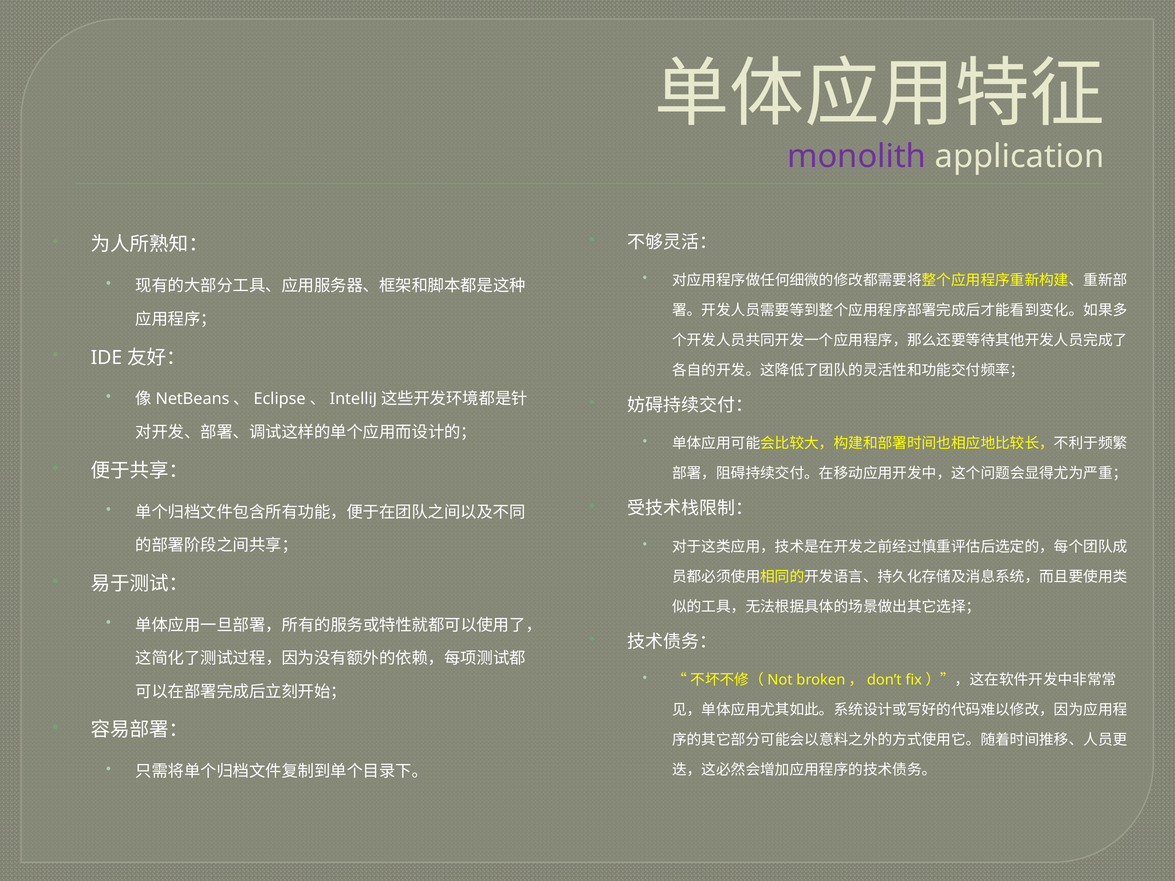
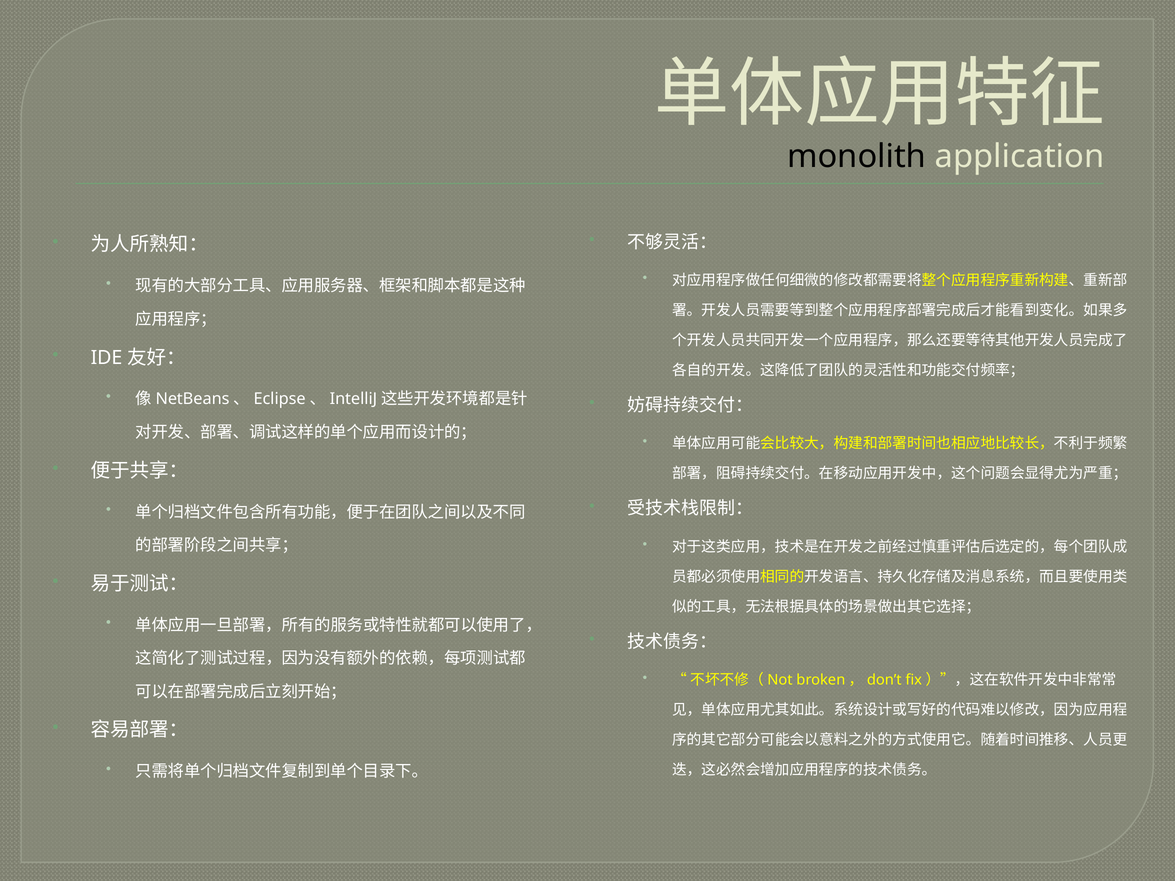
monolith colour: purple -> black (857, 156)
